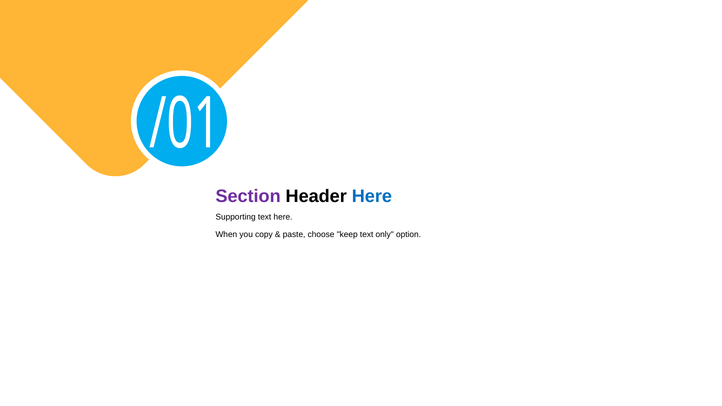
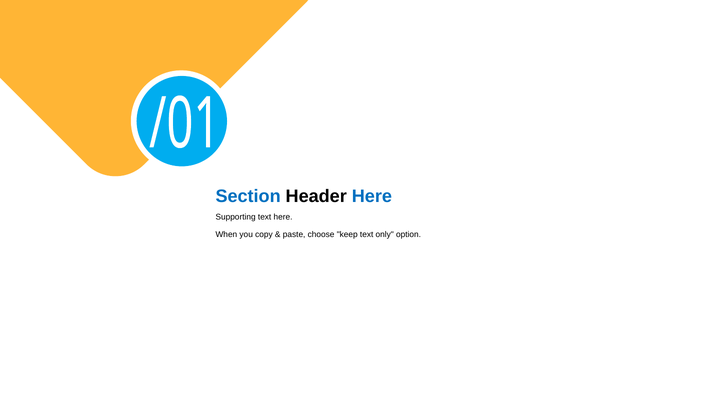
Section colour: purple -> blue (248, 197)
